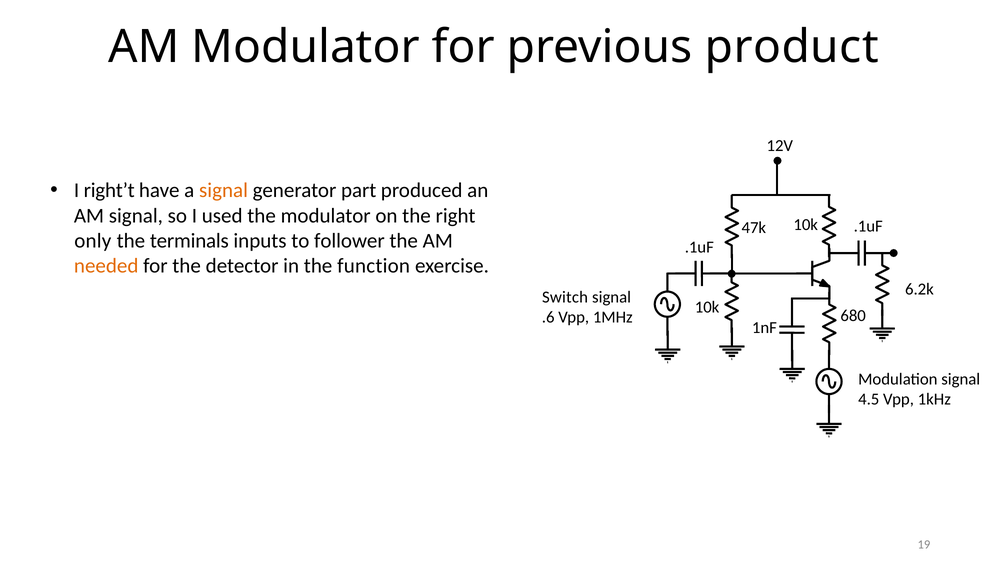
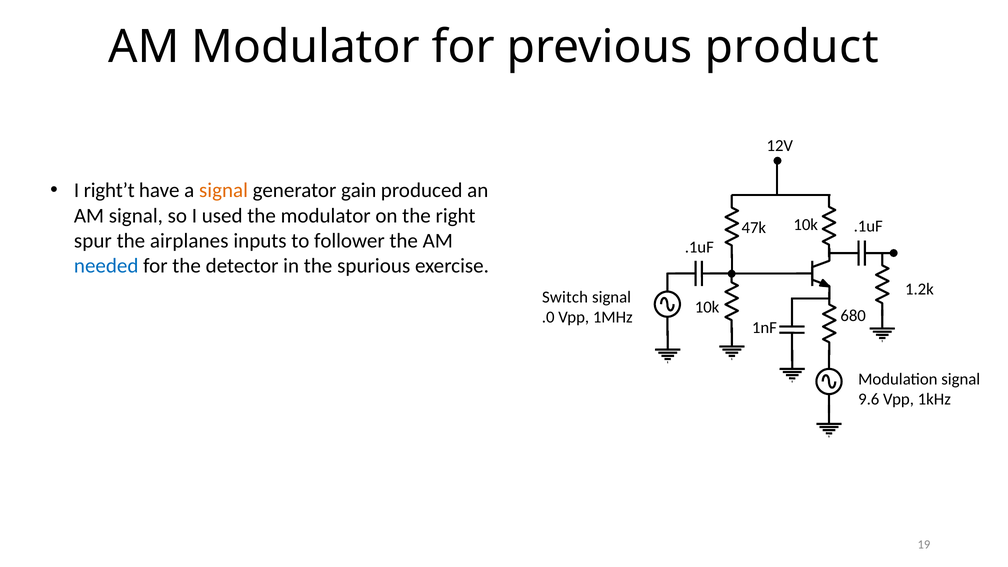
part: part -> gain (359, 190)
only: only -> spur (93, 241)
terminals: terminals -> airplanes (189, 241)
needed colour: orange -> blue (106, 266)
function: function -> spurious (374, 266)
6.2k: 6.2k -> 1.2k (919, 289)
.6: .6 -> .0 (548, 317)
4.5: 4.5 -> 9.6 (869, 399)
